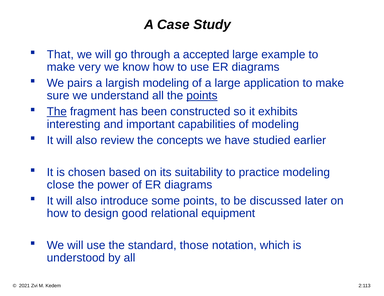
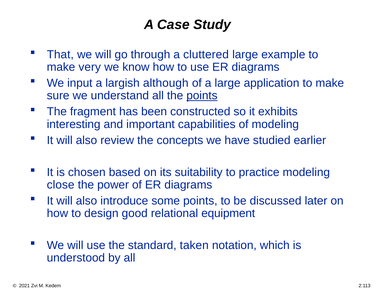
accepted: accepted -> cluttered (206, 55)
pairs: pairs -> input (80, 83)
largish modeling: modeling -> although (166, 83)
The underline: present -> none (57, 112)
those: those -> taken (194, 246)
